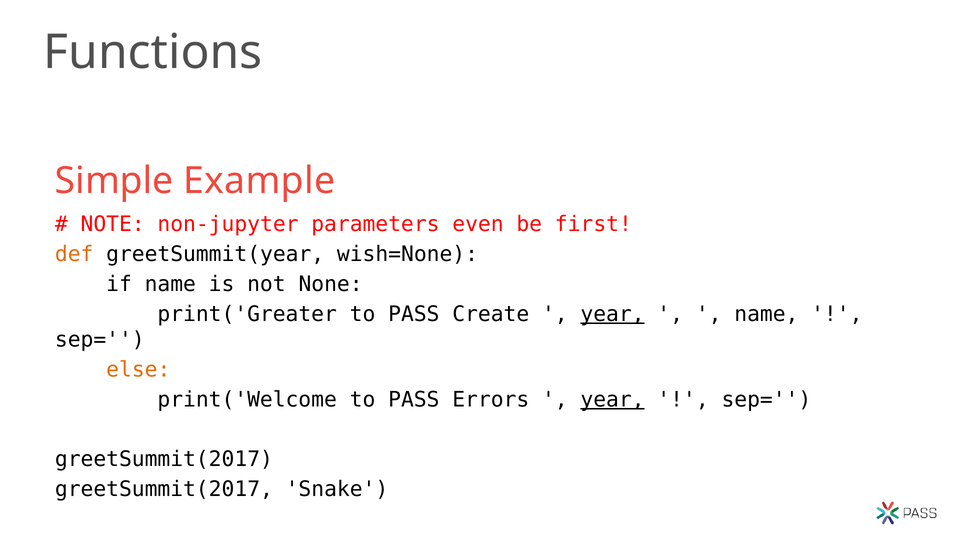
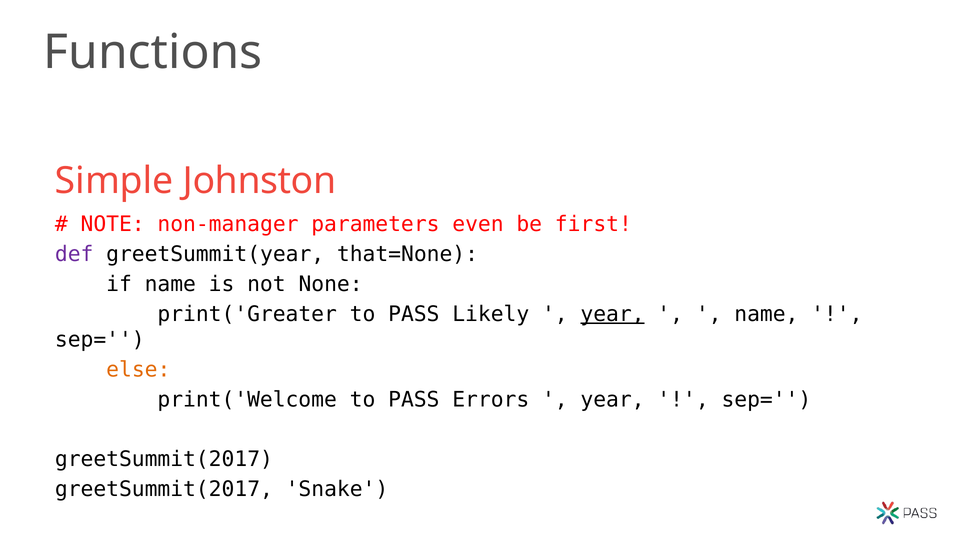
Example: Example -> Johnston (259, 181)
non-jupyter: non-jupyter -> non-manager (228, 224)
def colour: orange -> purple (74, 254)
wish=None: wish=None -> that=None (407, 254)
Create: Create -> Likely (491, 314)
year underline: present -> none (613, 399)
